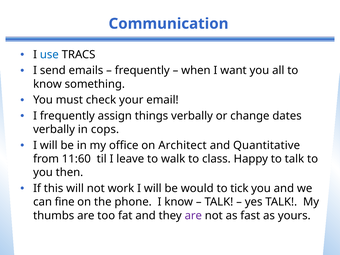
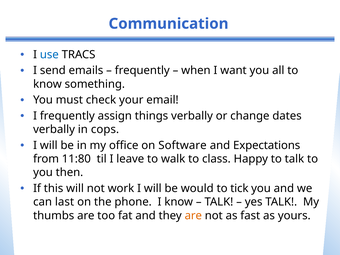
Architect: Architect -> Software (182, 145)
Quantitative: Quantitative -> Expectations (267, 145)
11:60: 11:60 -> 11:80 (76, 159)
fine: fine -> last (65, 202)
are colour: purple -> orange (193, 216)
